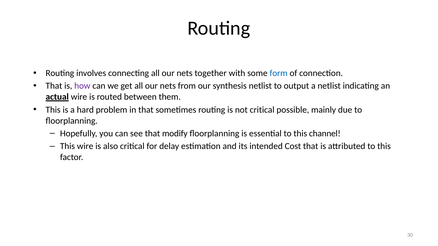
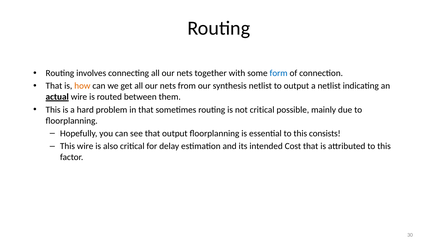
how colour: purple -> orange (82, 86)
that modify: modify -> output (175, 134)
channel: channel -> consists (325, 134)
